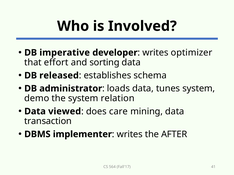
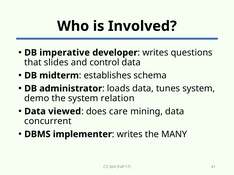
optimizer: optimizer -> questions (192, 53)
effort: effort -> slides (56, 63)
sorting: sorting -> control (104, 63)
released: released -> midterm (59, 76)
transaction: transaction -> concurrent (48, 121)
AFTER: AFTER -> MANY (174, 135)
